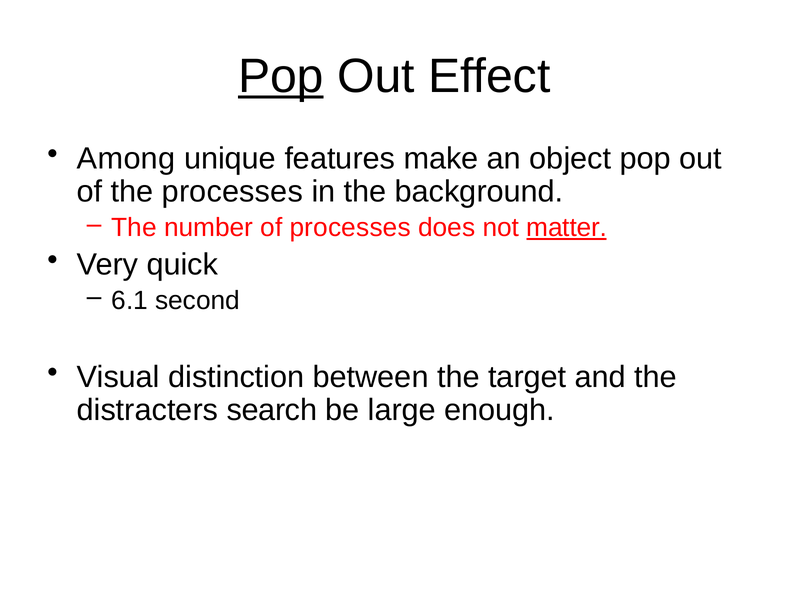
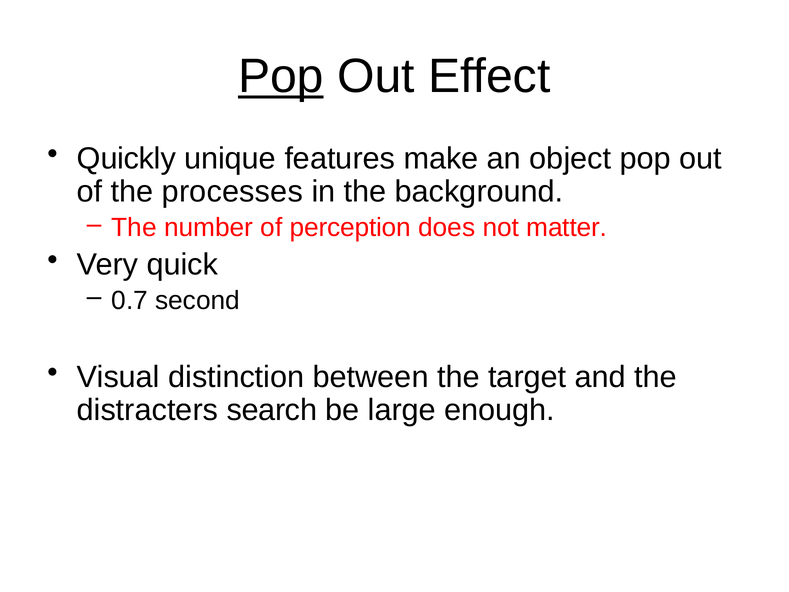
Among: Among -> Quickly (126, 158)
of processes: processes -> perception (350, 228)
matter underline: present -> none (567, 228)
6.1: 6.1 -> 0.7 (130, 301)
